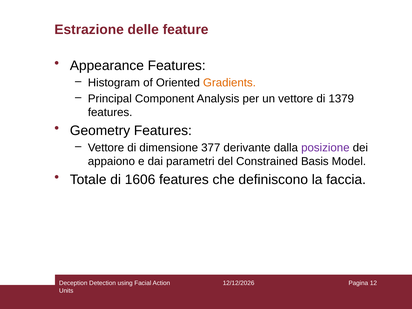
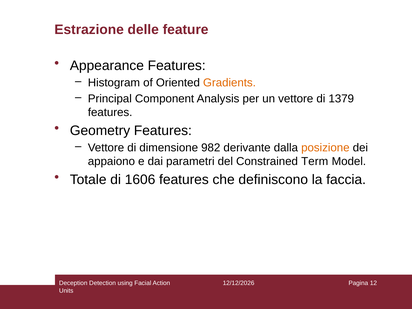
377: 377 -> 982 (211, 148)
posizione colour: purple -> orange (325, 148)
Basis: Basis -> Term (315, 161)
